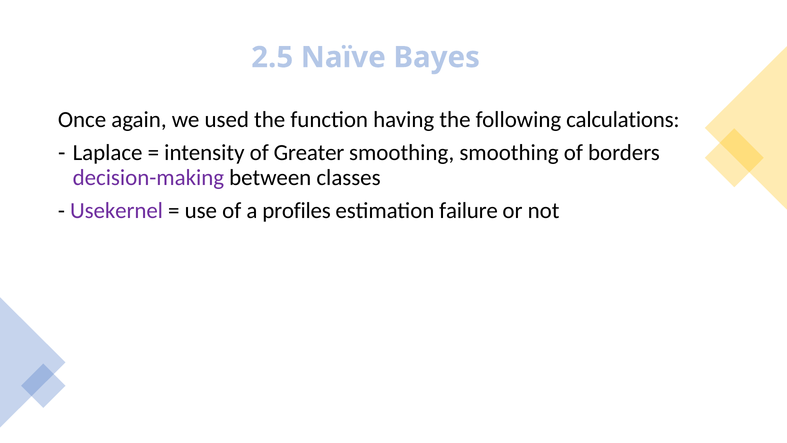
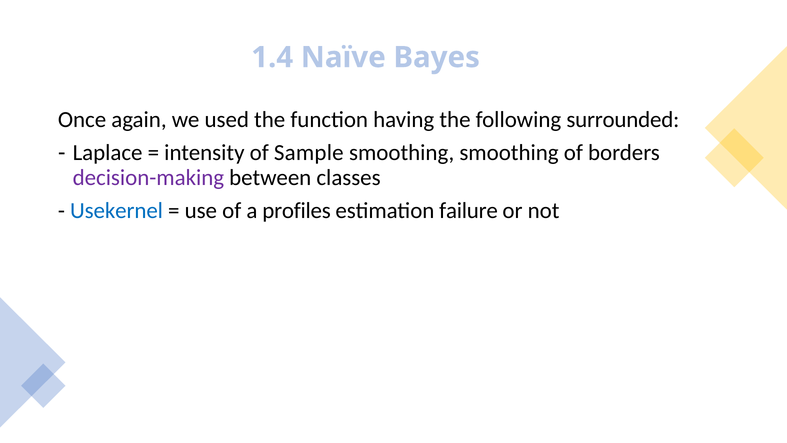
2.5: 2.5 -> 1.4 (272, 57)
calculations: calculations -> surrounded (623, 120)
Greater: Greater -> Sample (309, 153)
Usekernel colour: purple -> blue (117, 210)
